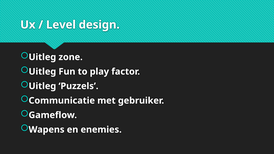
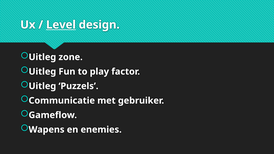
Level underline: none -> present (61, 25)
